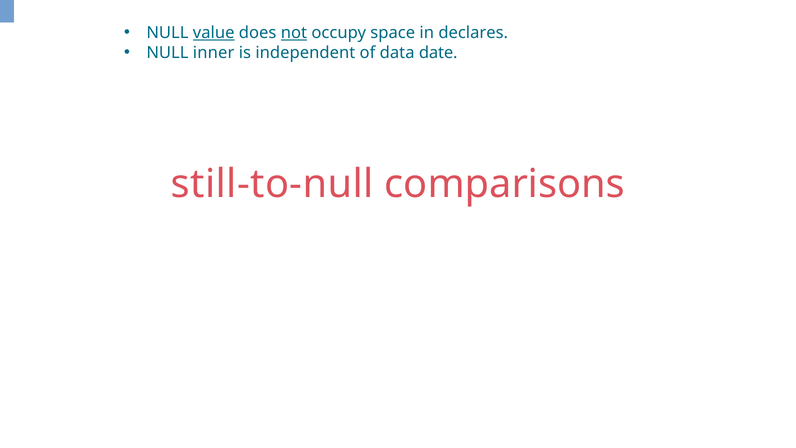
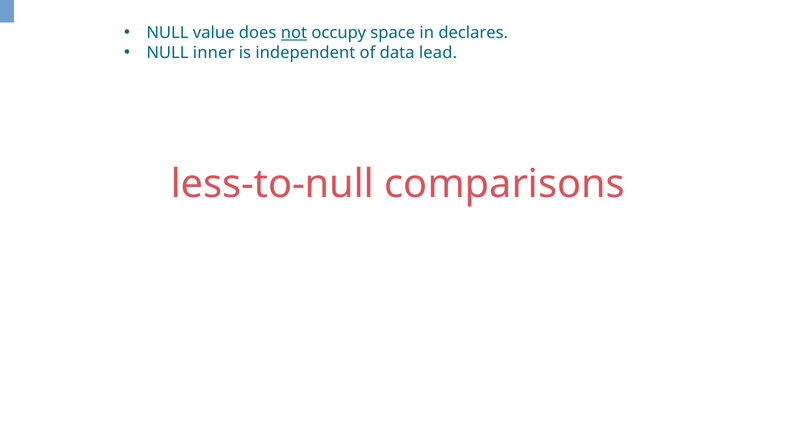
value underline: present -> none (214, 33)
date: date -> lead (438, 53)
still-to-null: still-to-null -> less-to-null (272, 184)
